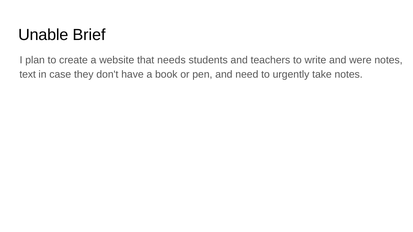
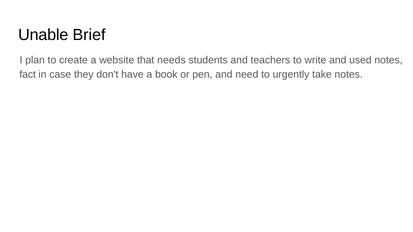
were: were -> used (360, 60)
text: text -> fact (28, 74)
